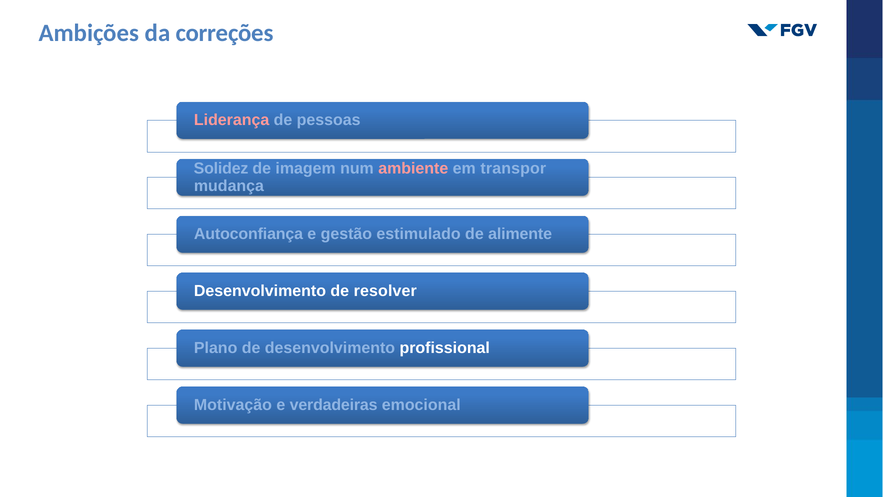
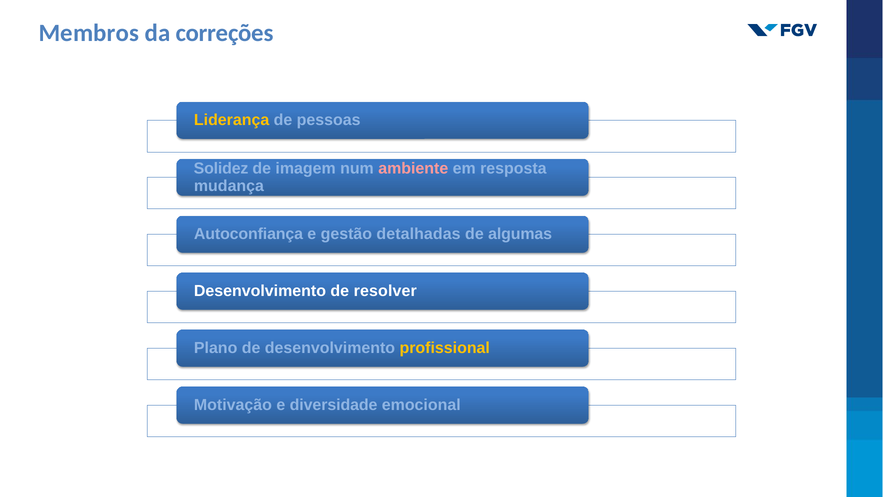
Ambições: Ambições -> Membros (89, 33)
Liderança colour: pink -> yellow (232, 120)
transpor: transpor -> resposta (513, 168)
estimulado: estimulado -> detalhadas (419, 234)
alimente: alimente -> algumas (520, 234)
profissional colour: white -> yellow (445, 348)
verdadeiras: verdadeiras -> diversidade (334, 405)
